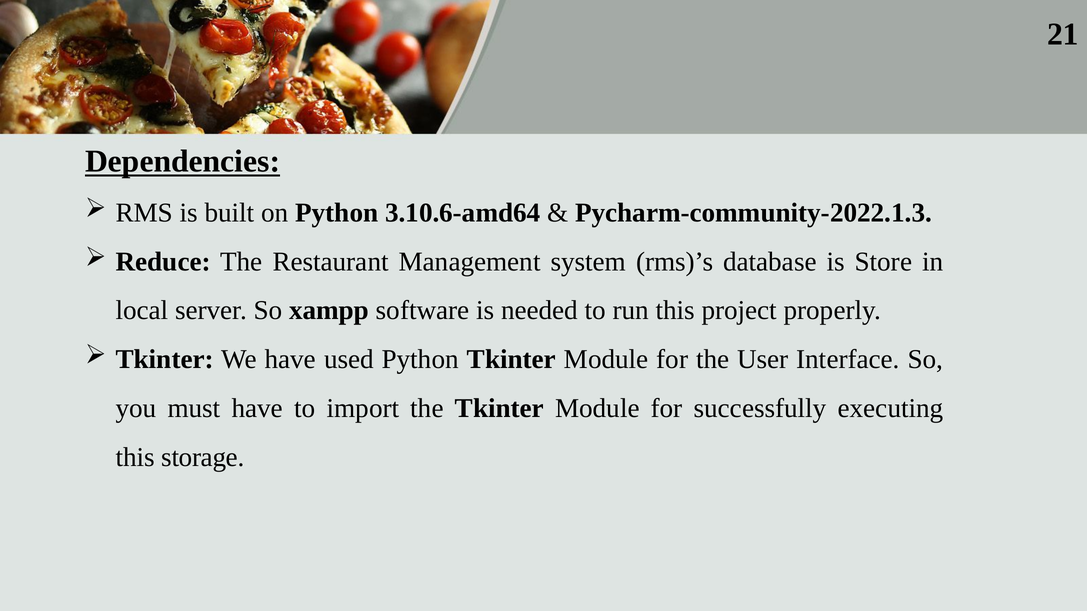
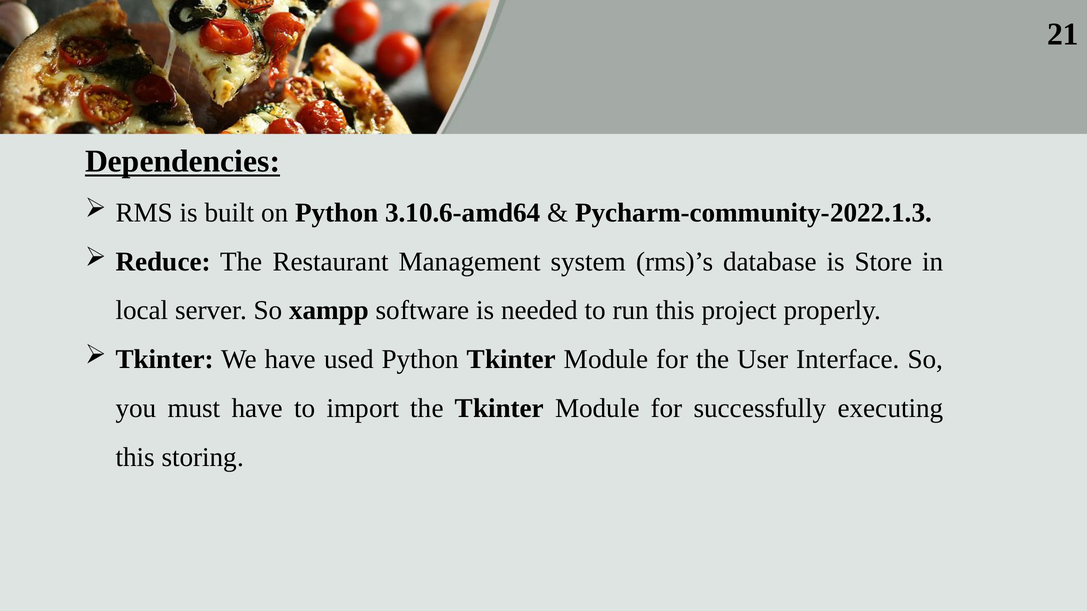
storage: storage -> storing (203, 457)
